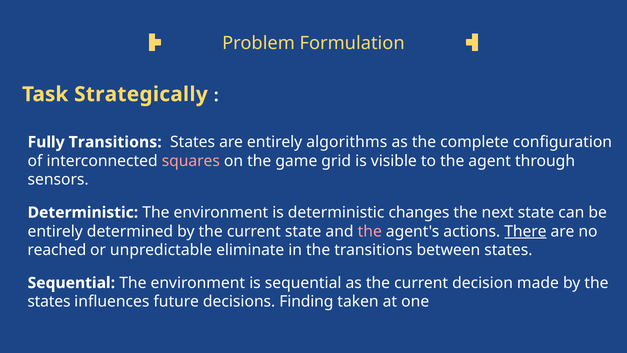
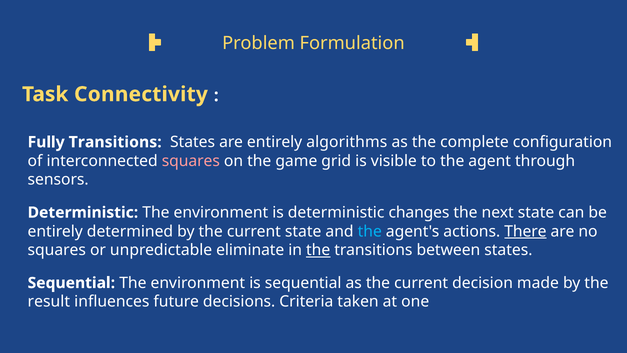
Strategically: Strategically -> Connectivity (141, 94)
the colour: pink -> light blue (370, 231)
reached: reached -> squares (57, 250)
the underline: none -> present (318, 250)
states: states -> result (49, 302)
Finding: Finding -> Criteria (306, 302)
